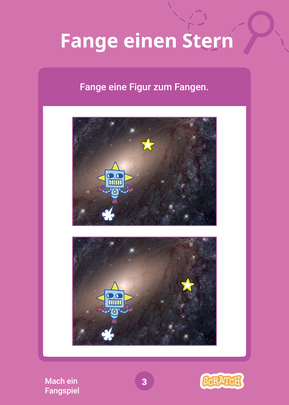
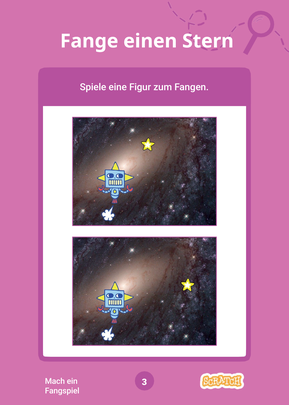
Fange: Fange -> Spiele (93, 87)
